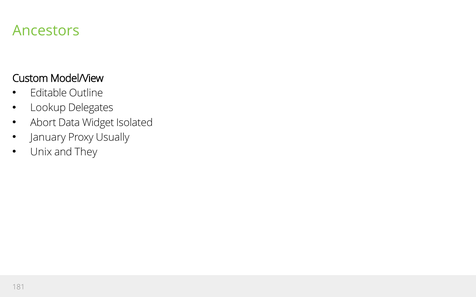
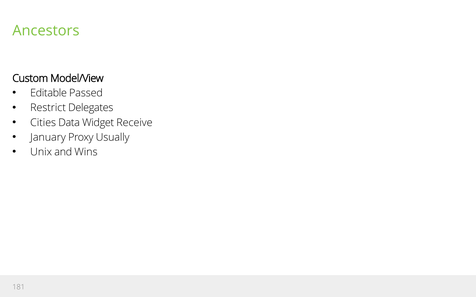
Outline: Outline -> Passed (86, 93)
Lookup: Lookup -> Restrict (48, 108)
Abort: Abort -> Cities (43, 123)
Isolated: Isolated -> Receive (134, 123)
They: They -> Wins (86, 152)
